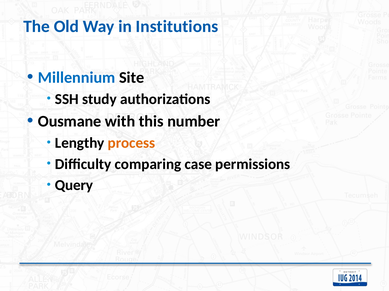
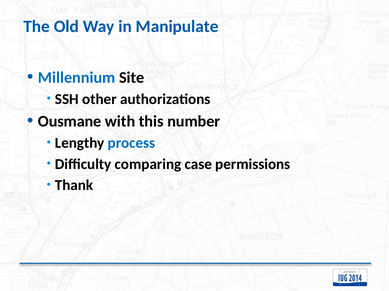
Institutions: Institutions -> Manipulate (177, 26)
study: study -> other (99, 99)
process colour: orange -> blue (131, 143)
Query: Query -> Thank (74, 186)
